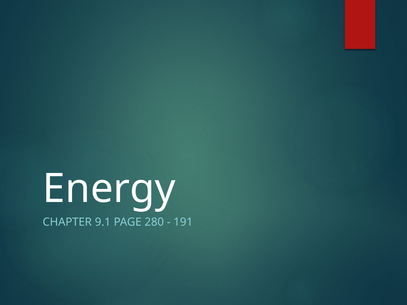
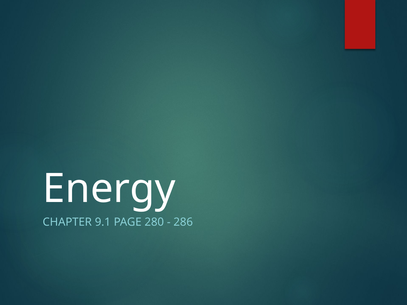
191: 191 -> 286 (183, 222)
